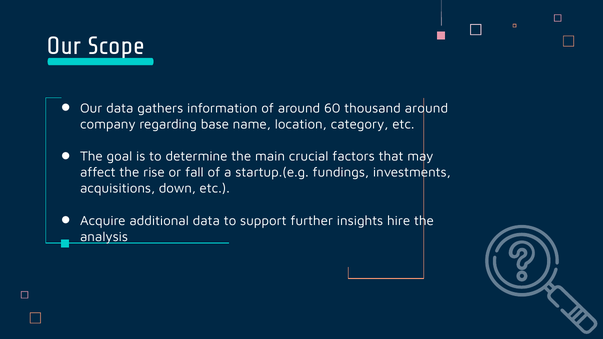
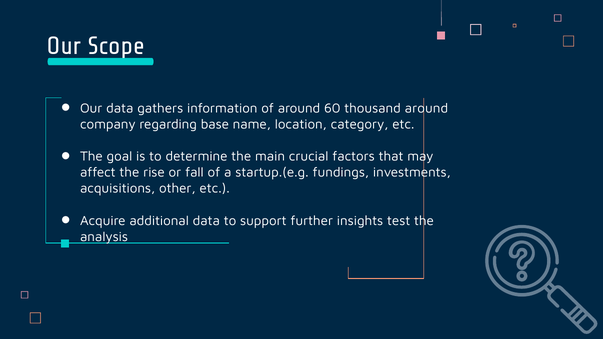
down: down -> other (177, 189)
hire: hire -> test (399, 221)
